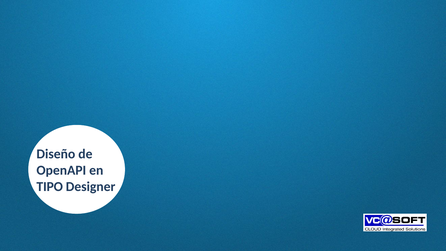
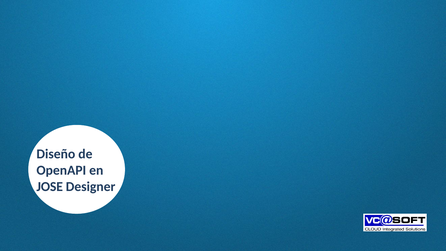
TIPO: TIPO -> JOSE (50, 187)
